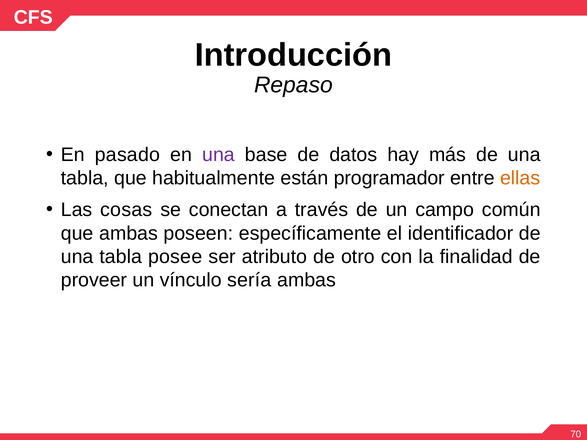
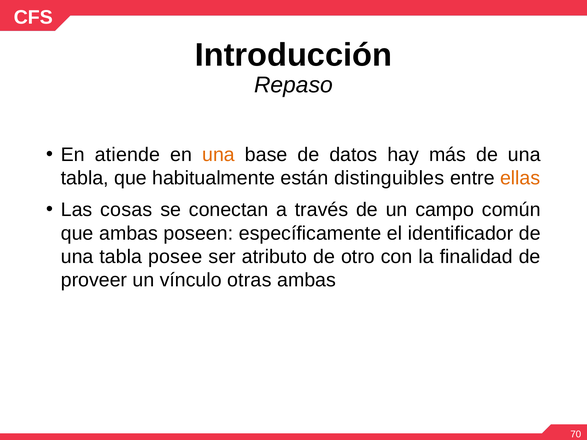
pasado: pasado -> atiende (127, 155)
una colour: purple -> orange (218, 155)
programador: programador -> distinguibles (389, 178)
sería: sería -> otras (249, 280)
